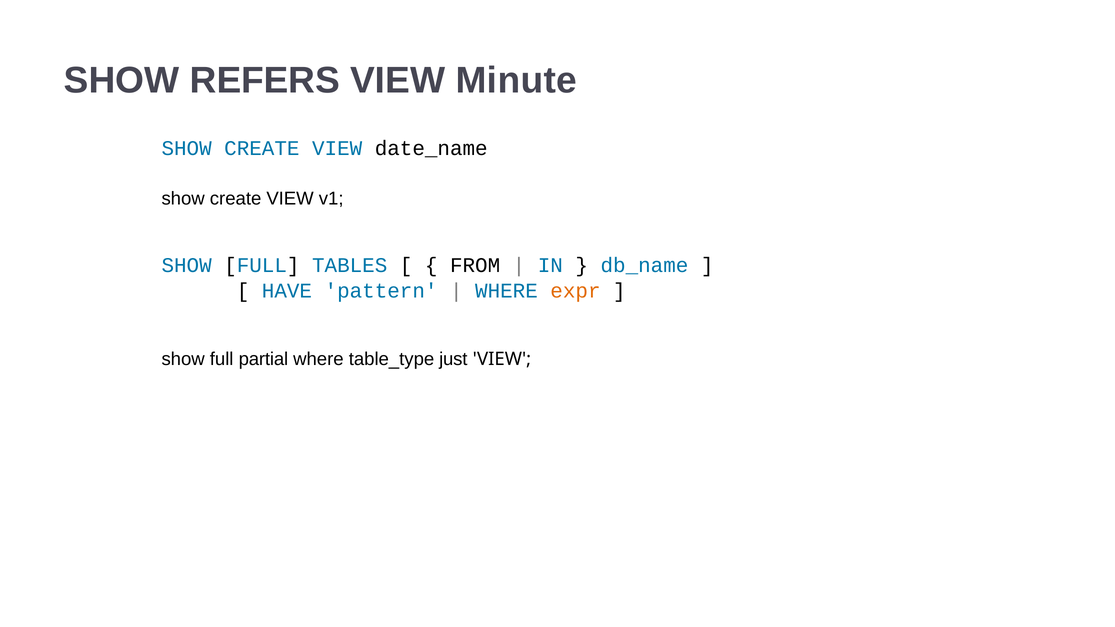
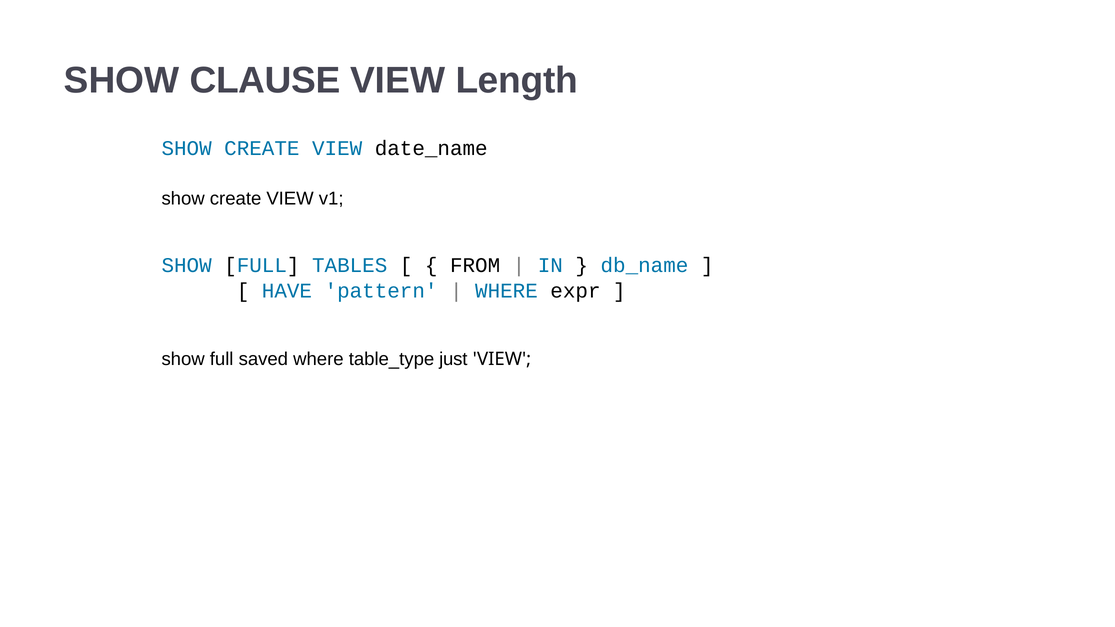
REFERS: REFERS -> CLAUSE (265, 81)
Minute: Minute -> Length (517, 81)
expr colour: orange -> black (575, 291)
partial: partial -> saved (263, 359)
